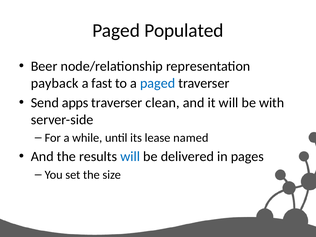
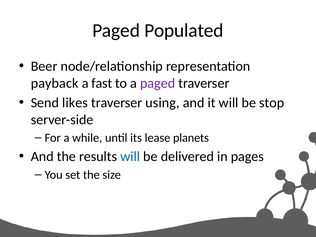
paged colour: blue -> purple (158, 83)
apps: apps -> likes (75, 103)
clean: clean -> using (163, 103)
with: with -> stop (272, 103)
named: named -> planets (191, 138)
